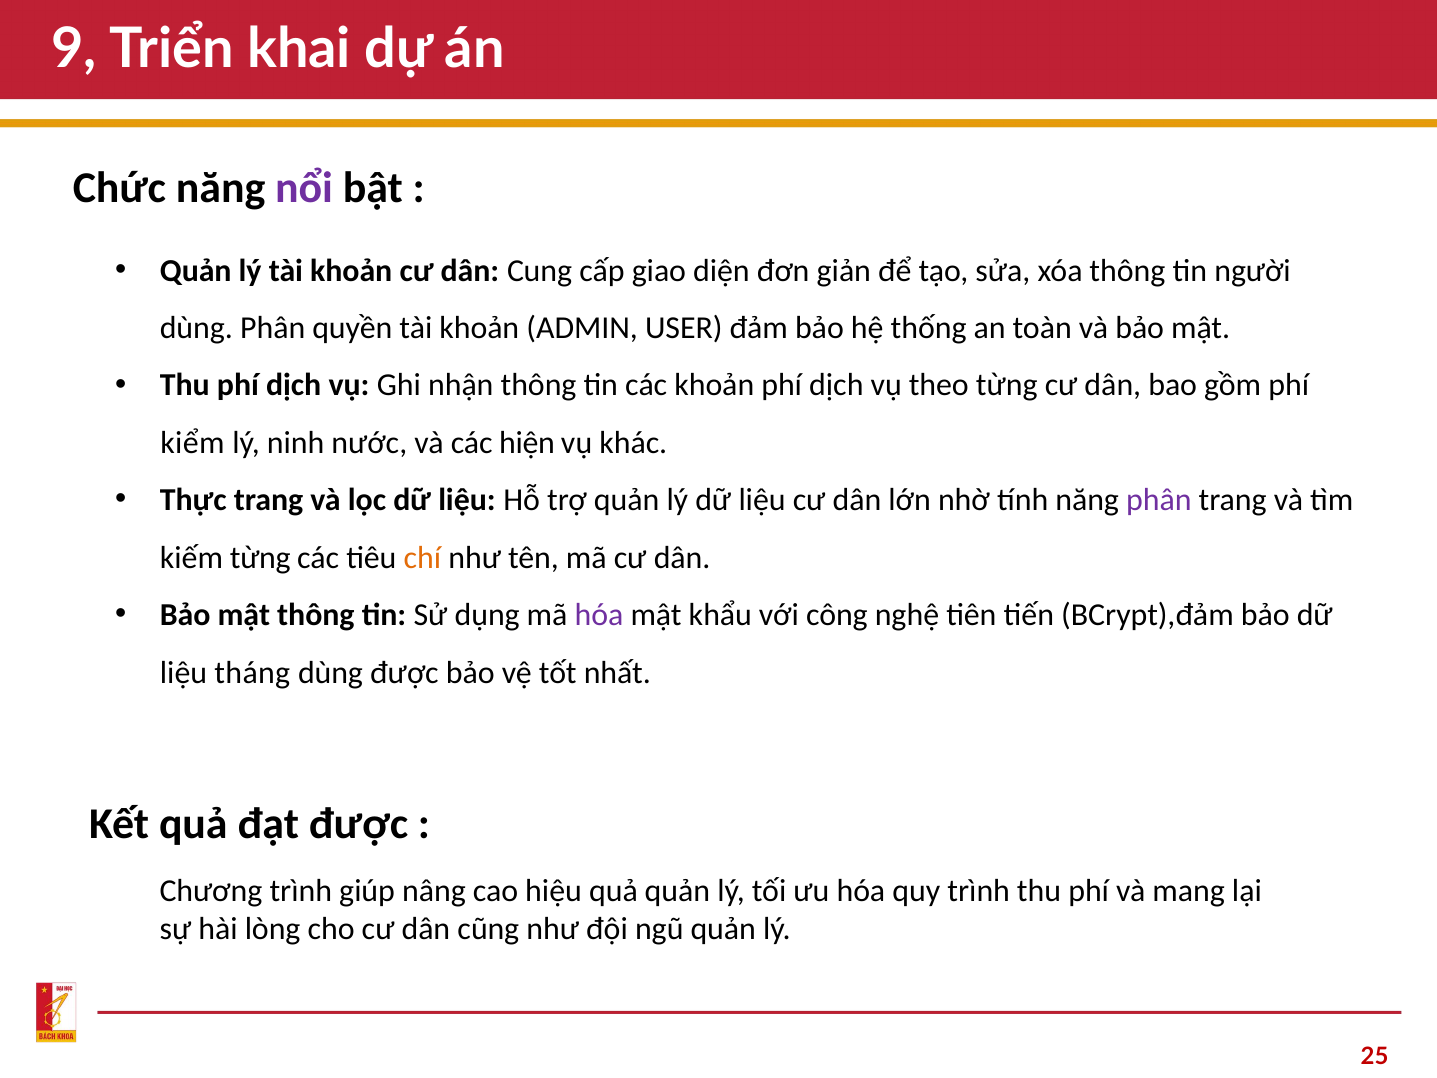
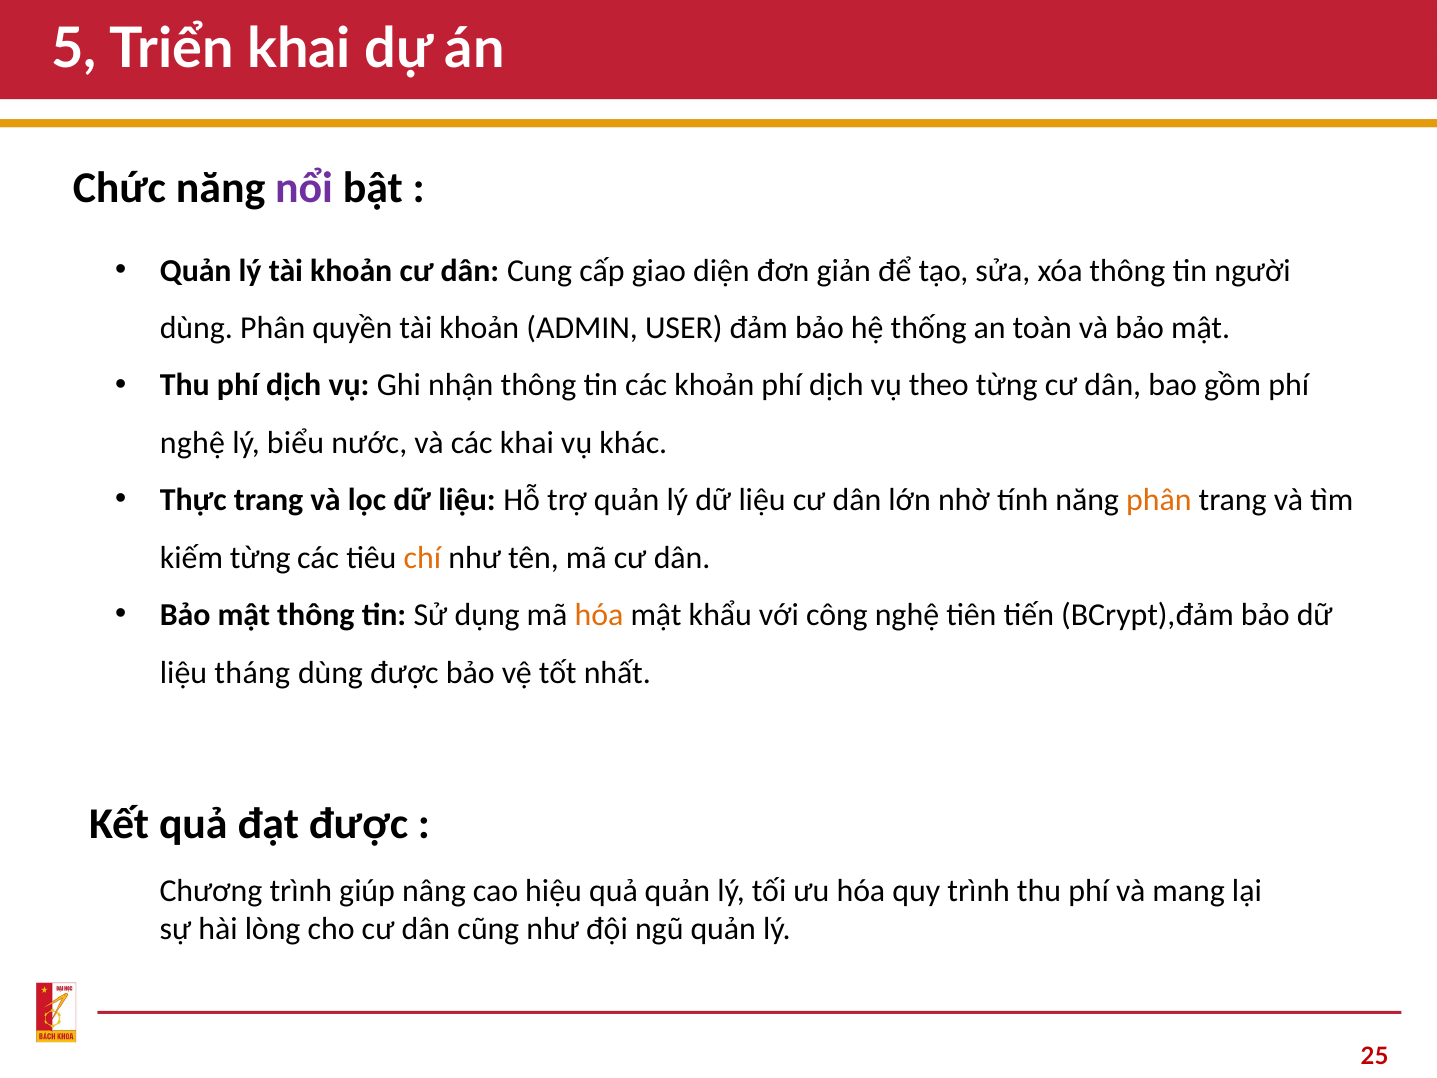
9: 9 -> 5 (74, 49)
kiểm: kiểm -> nghệ (193, 443)
ninh: ninh -> biểu (295, 443)
các hiện: hiện -> khai (527, 443)
phân colour: purple -> orange (1159, 500)
hóa colour: purple -> orange (599, 615)
